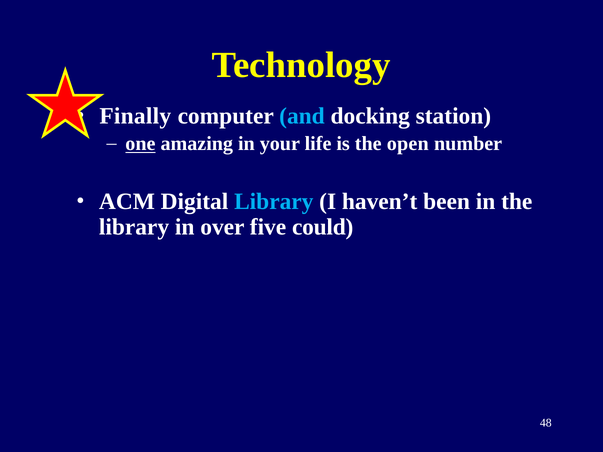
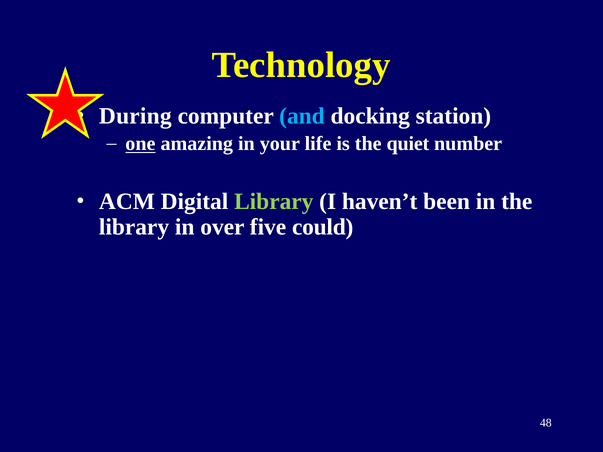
Finally: Finally -> During (135, 116)
open: open -> quiet (408, 144)
Library colour: light blue -> light green (274, 202)
